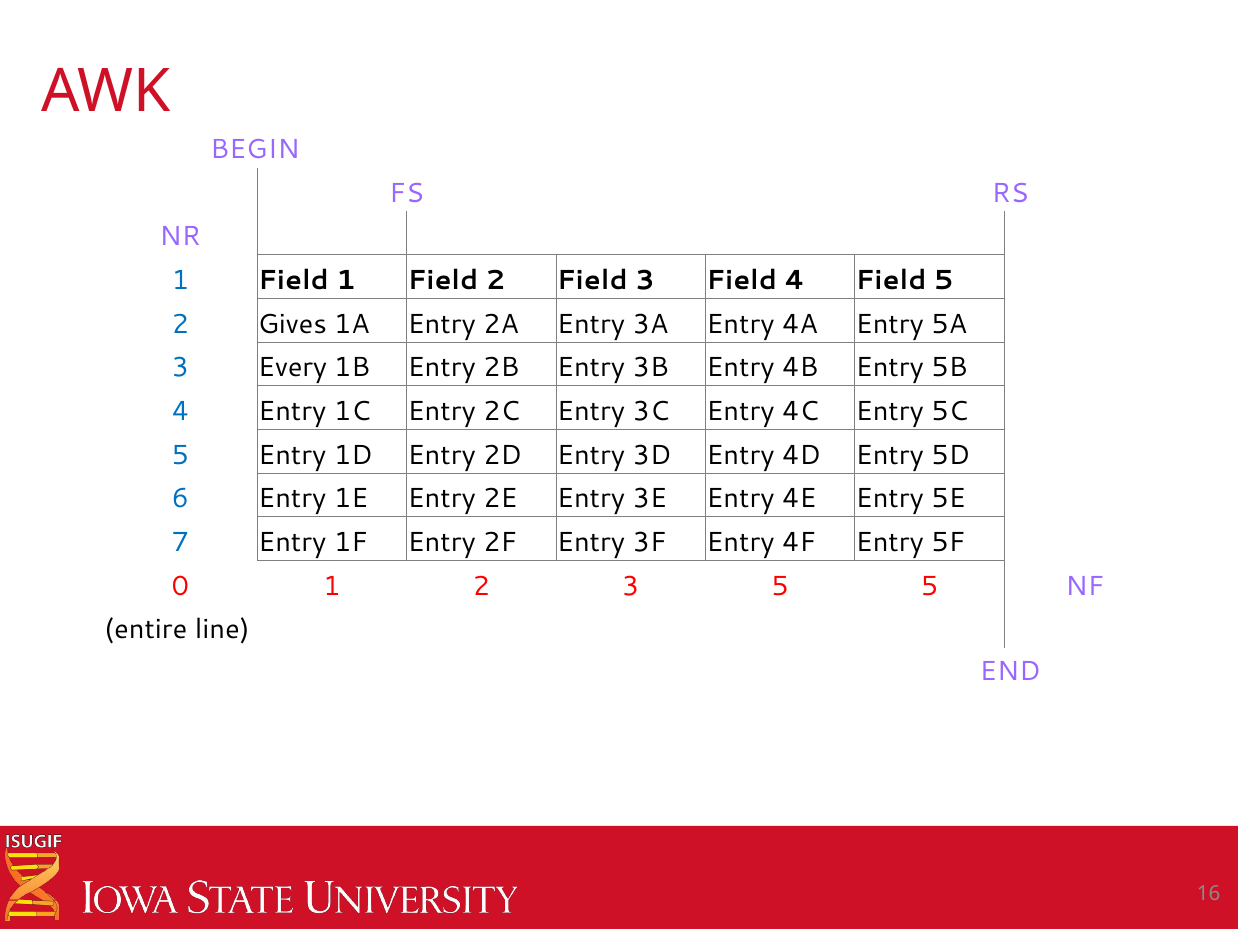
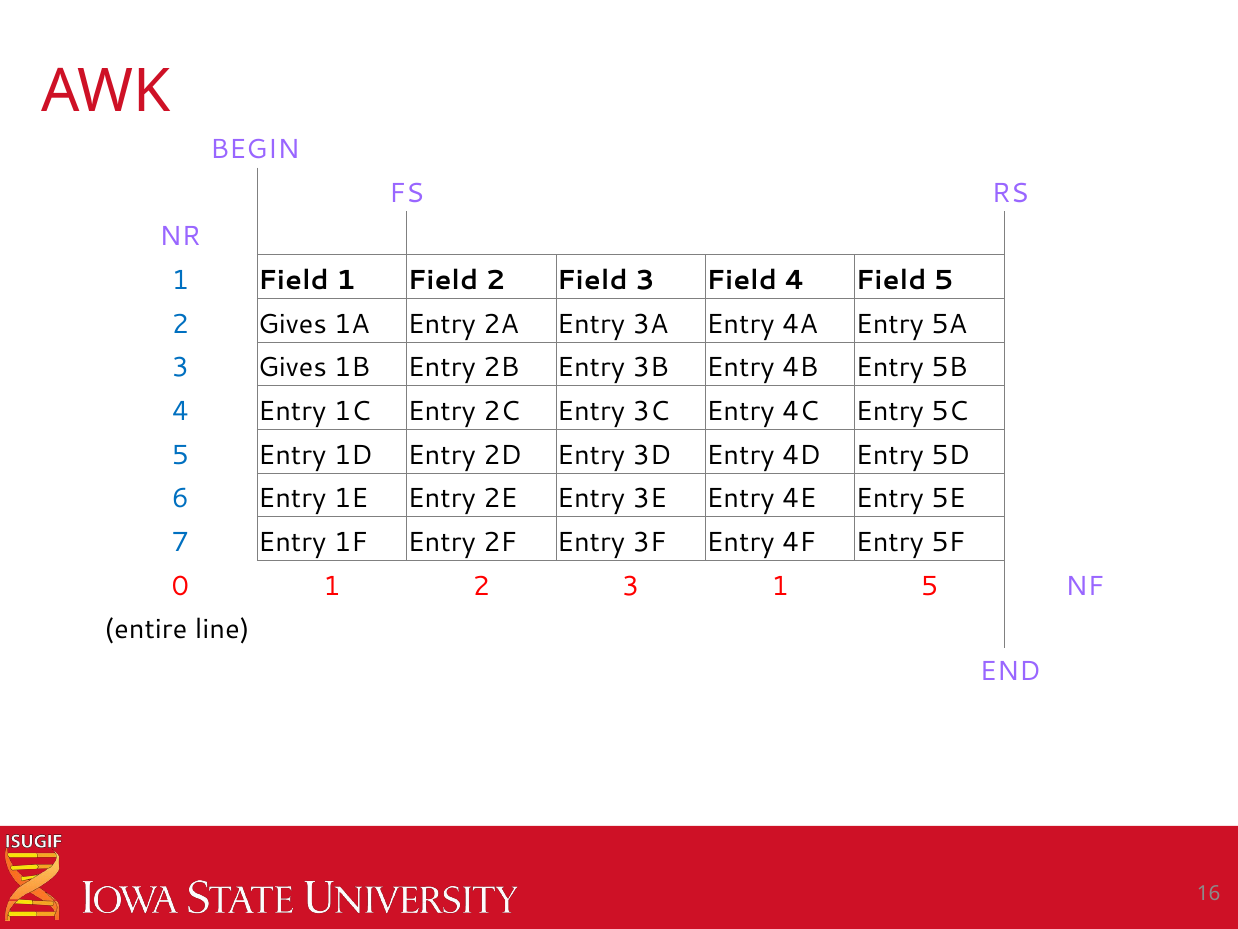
3 Every: Every -> Gives (292, 368)
3 5: 5 -> 1 (780, 586)
